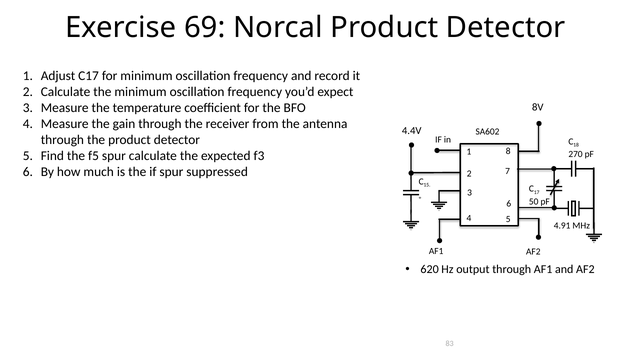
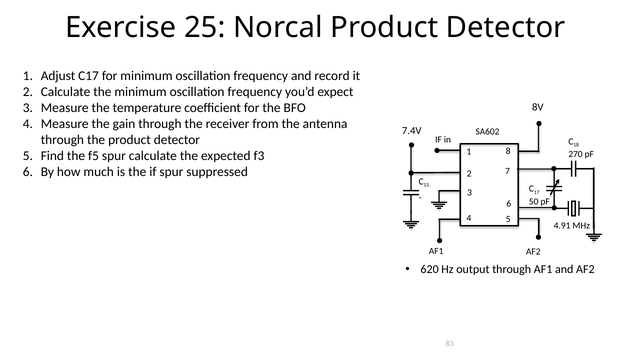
69: 69 -> 25 (205, 28)
4.4V: 4.4V -> 7.4V (412, 131)
